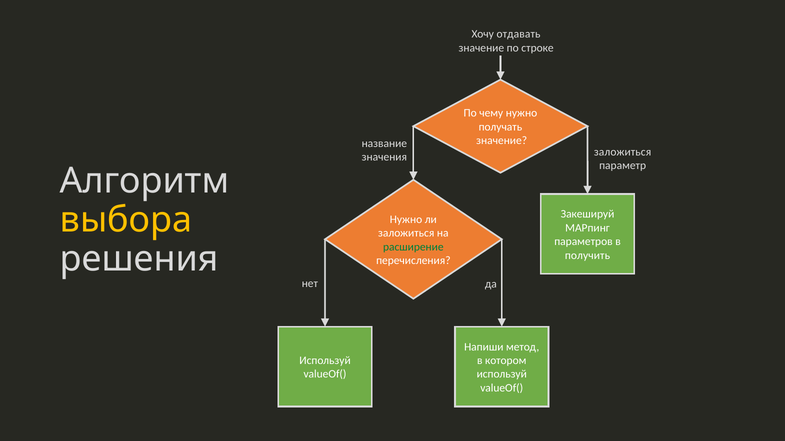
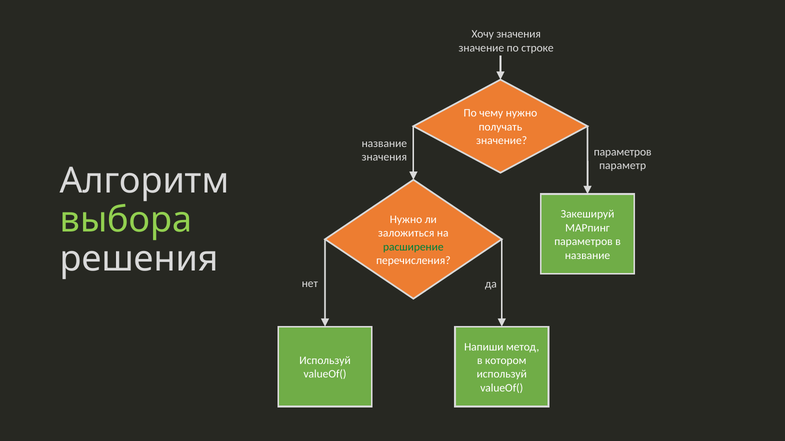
Хочу отдавать: отдавать -> значения (519, 34)
заложиться: заложиться -> параметров (623, 152)
выбора colour: yellow -> light green (126, 220)
получить: получить -> название (588, 256)
